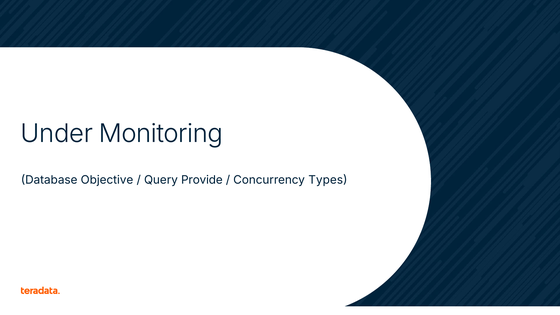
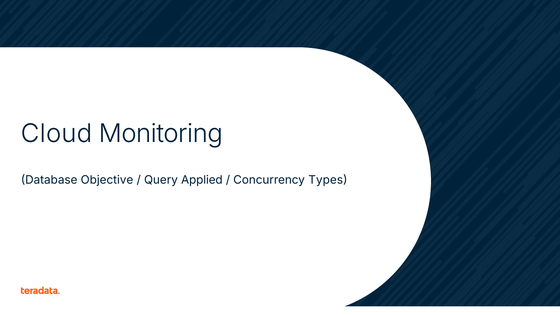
Under: Under -> Cloud (57, 134)
Provide: Provide -> Applied (202, 180)
